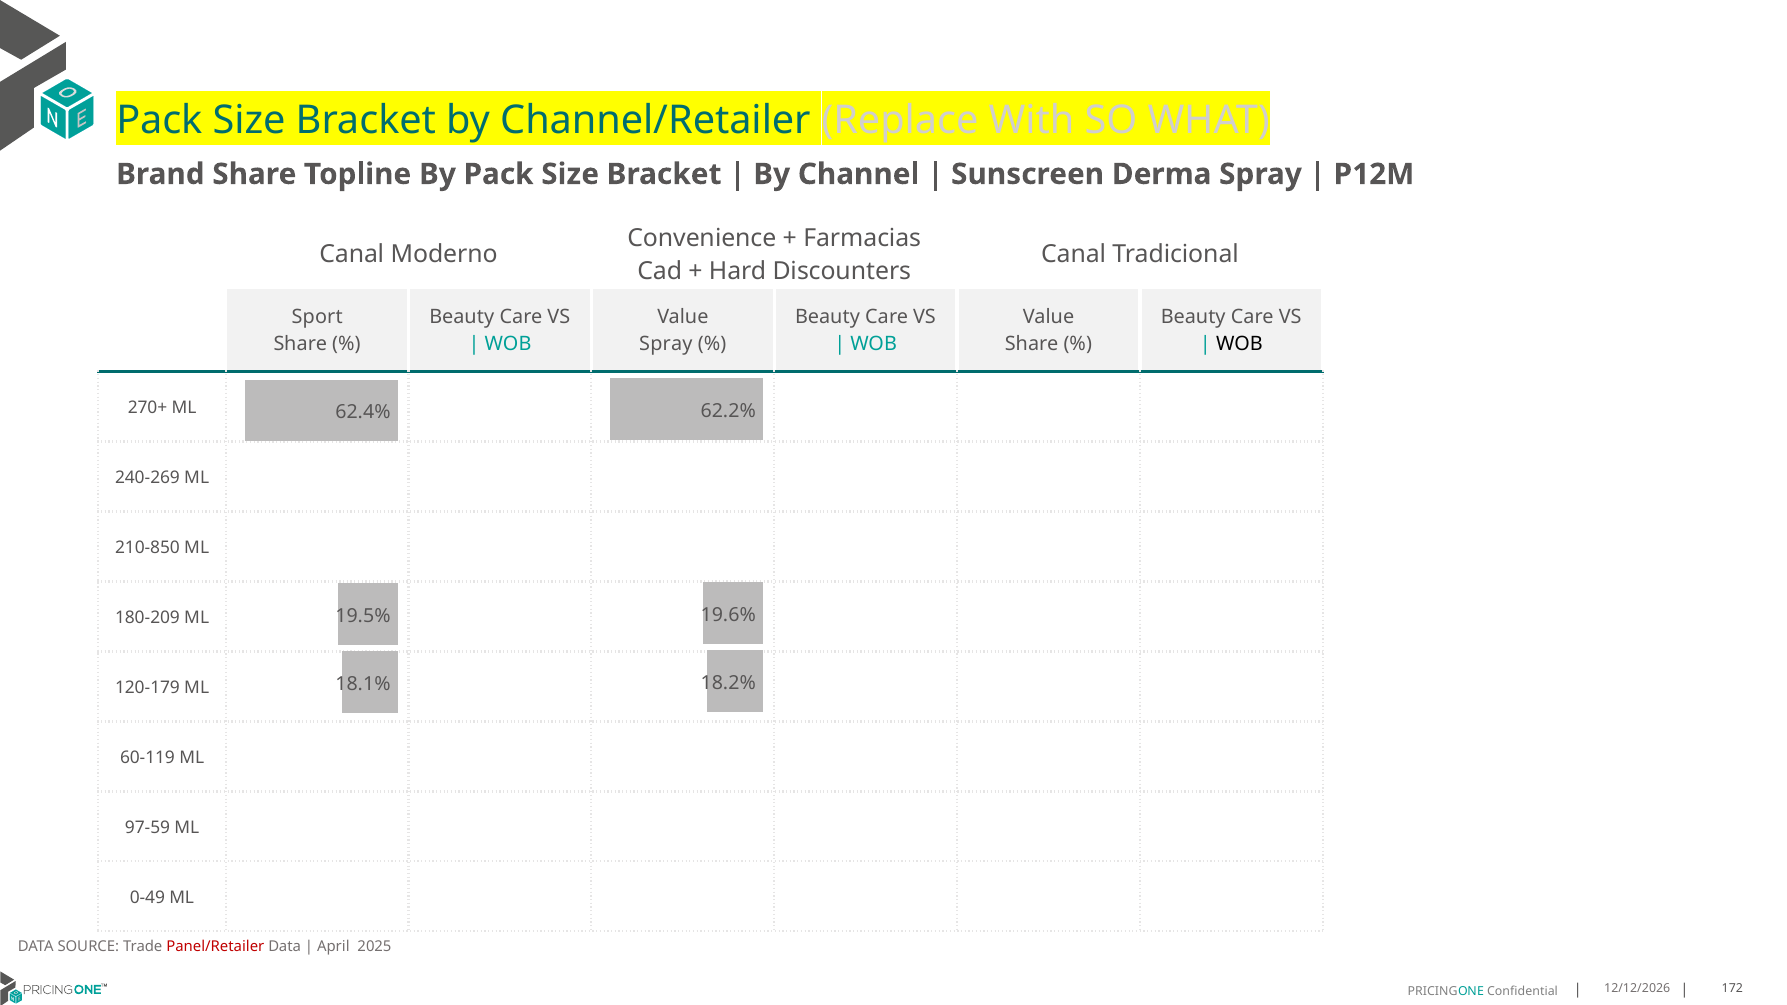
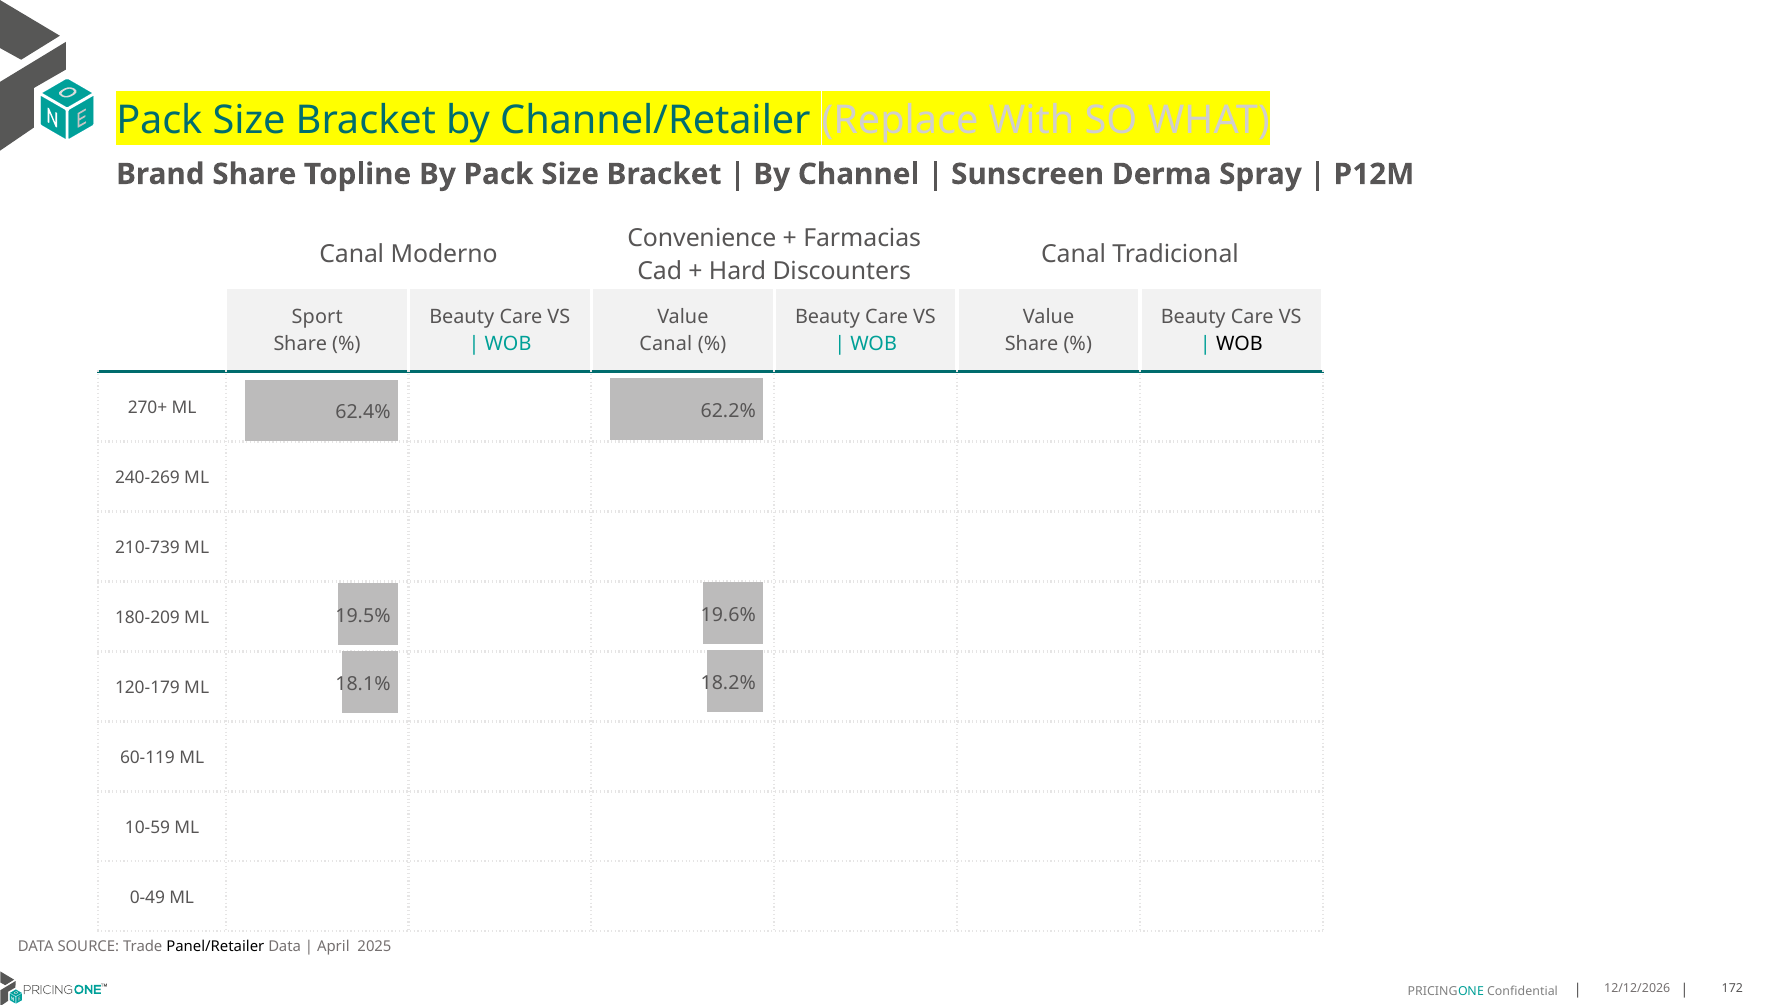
Spray: Spray -> Canal (666, 344)
210-850: 210-850 -> 210-739 (148, 548)
97-59: 97-59 -> 10-59 (148, 828)
Panel/Retailer colour: red -> black (215, 947)
